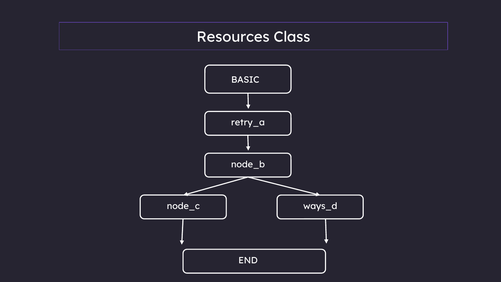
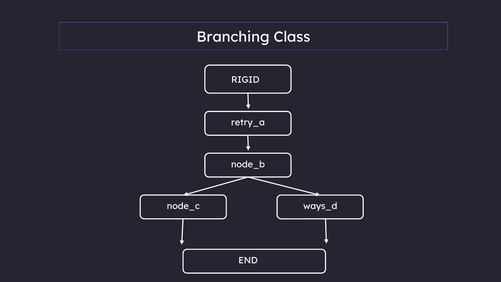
Resources: Resources -> Branching (233, 37)
BASIC: BASIC -> RIGID (245, 80)
